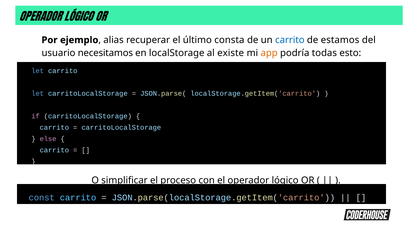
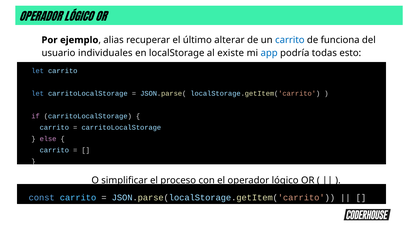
consta: consta -> alterar (229, 40)
estamos: estamos -> funciona (340, 40)
necesitamos: necesitamos -> individuales (105, 53)
app colour: orange -> blue (269, 53)
